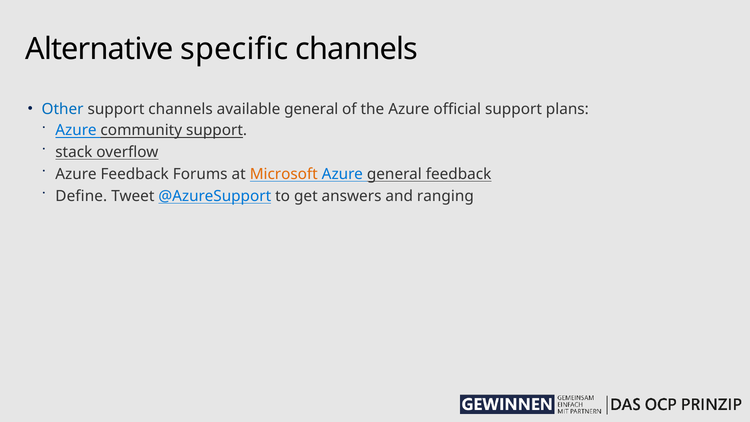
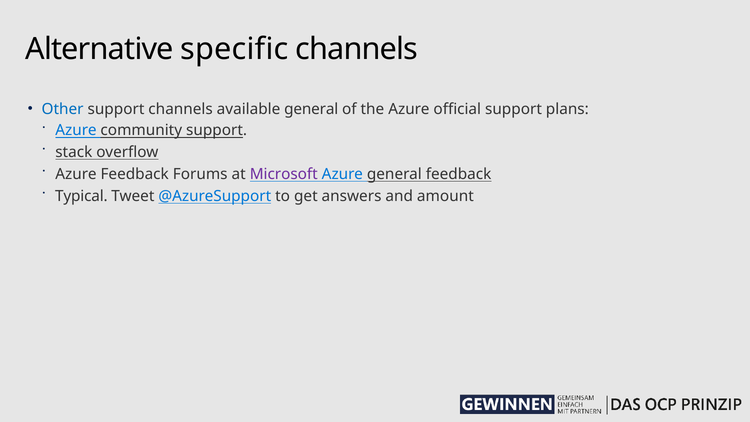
Microsoft colour: orange -> purple (284, 174)
Define: Define -> Typical (81, 196)
ranging: ranging -> amount (445, 196)
